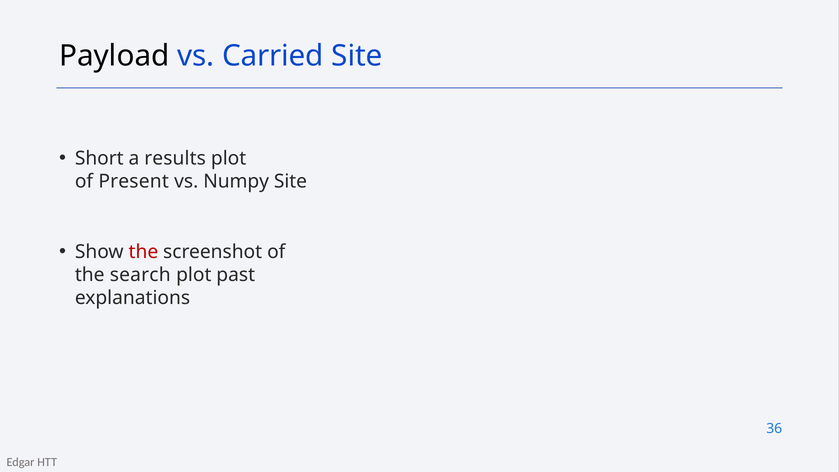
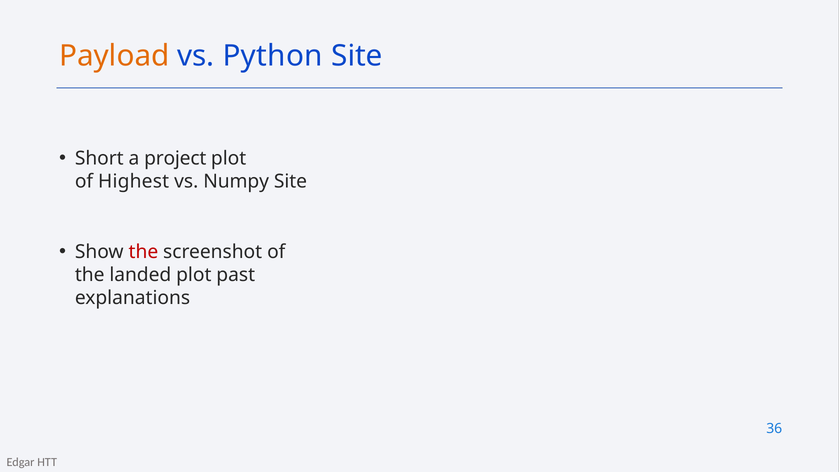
Payload colour: black -> orange (114, 56)
Carried: Carried -> Python (273, 56)
results: results -> project (175, 158)
Present: Present -> Highest (134, 181)
search: search -> landed (140, 275)
